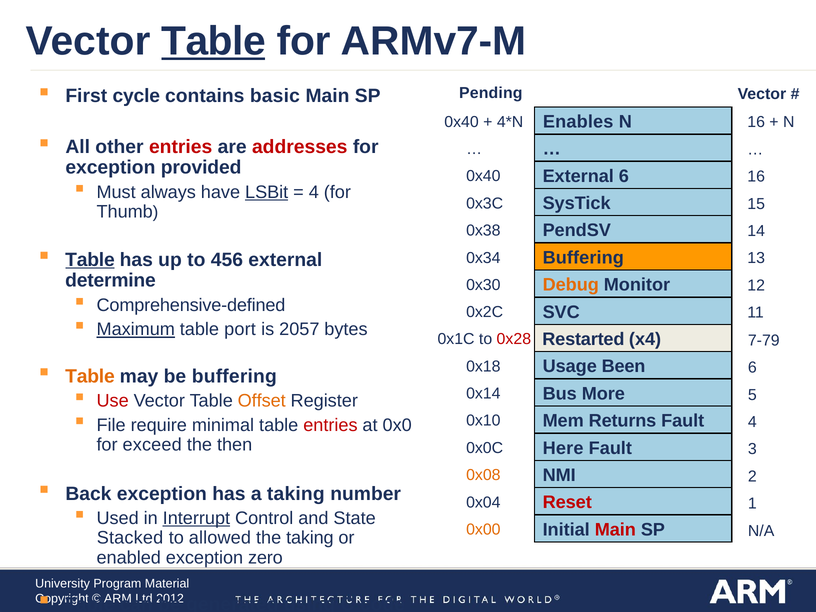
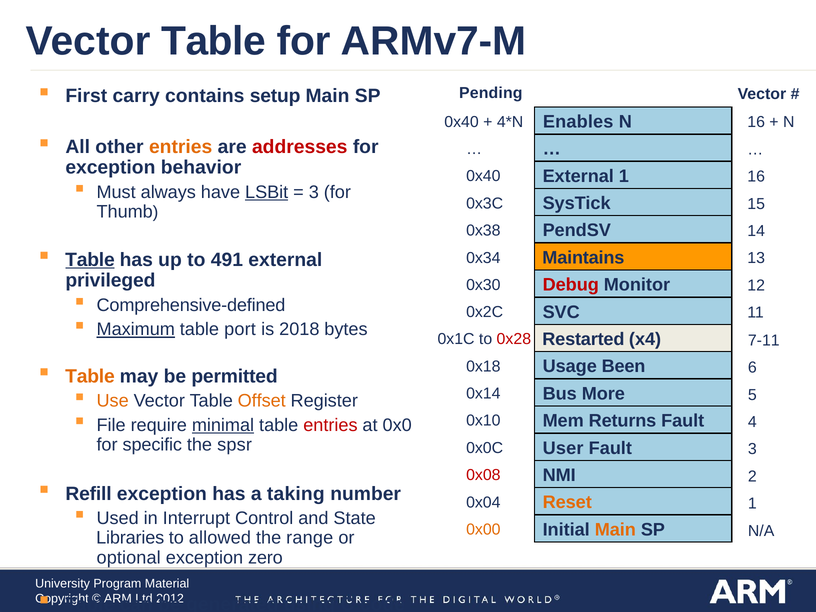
Table underline: present -> none (214, 41)
cycle: cycle -> carry (136, 96)
basic: basic -> setup (275, 96)
entries colour: red -> orange (181, 147)
exception provided: provided -> behavior (201, 168)
External 6: 6 -> 1 (624, 176)
4: 4 -> 3 (314, 192)
456: 456 -> 491 (227, 260)
Buffering: Buffering -> Maintains (583, 258)
determine: determine -> privileged (110, 281)
Debug colour: orange -> red (571, 285)
2057: 2057 -> 2018 (299, 329)
7-79: 7-79 -> 7-11 (764, 340)
be buffering: buffering -> permitted (235, 376)
Use colour: red -> orange (113, 401)
minimal underline: none -> present (223, 425)
exceed: exceed -> specific (152, 445)
then: then -> spsr (235, 445)
Here: Here -> User (563, 448)
0x08 colour: orange -> red (483, 475)
Back: Back -> Refill (89, 494)
Reset colour: red -> orange (567, 502)
Interrupt underline: present -> none (196, 518)
Main colour: red -> orange (615, 530)
Stacked: Stacked -> Libraries (130, 538)
the taking: taking -> range (310, 538)
enabled: enabled -> optional (129, 558)
